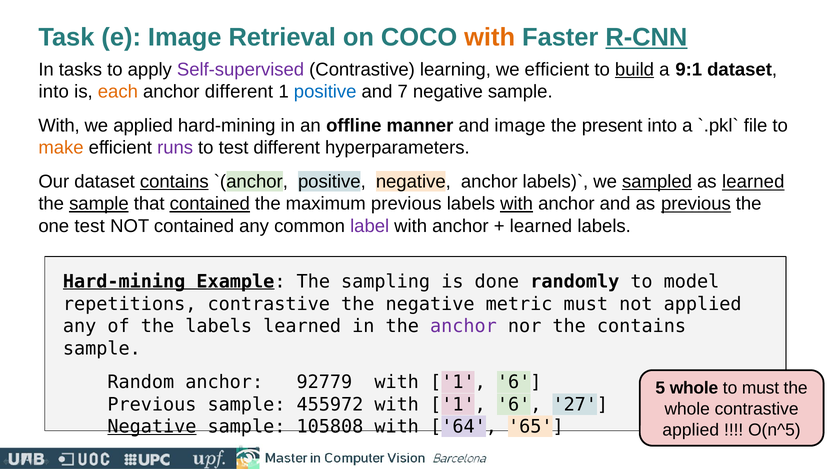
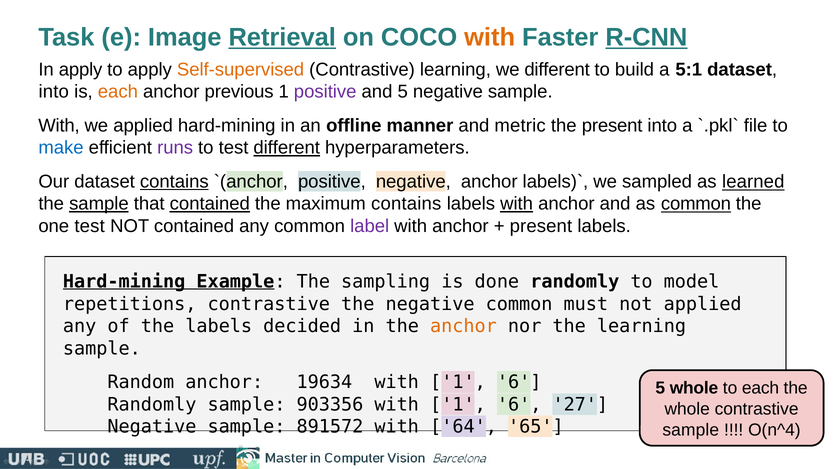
Retrieval underline: none -> present (282, 37)
In tasks: tasks -> apply (81, 70)
Self-supervised colour: purple -> orange (241, 70)
we efficient: efficient -> different (557, 70)
build underline: present -> none (635, 70)
9:1: 9:1 -> 5:1 (689, 70)
anchor different: different -> previous (239, 92)
positive colour: blue -> purple (325, 92)
and 7: 7 -> 5 (403, 92)
and image: image -> metric (520, 126)
make colour: orange -> blue (61, 148)
different underline: none -> present (287, 148)
sampled underline: present -> none (657, 182)
maximum previous: previous -> contains (406, 204)
as previous: previous -> common (696, 204)
learned: learned -> present (541, 226)
negative metric: metric -> common (519, 304)
labels learned: learned -> decided (302, 326)
anchor colour: purple -> orange (463, 326)
the contains: contains -> learning (642, 326)
92779: 92779 -> 19634 (324, 382)
to must: must -> each (761, 388)
Previous: Previous -> Randomly (152, 405)
455972: 455972 -> 903356 (330, 405)
Negative underline: present -> none (152, 427)
105808: 105808 -> 891572 (330, 427)
applied: applied -> sample (691, 430)
O(n^5: O(n^5 -> O(n^4 (774, 430)
